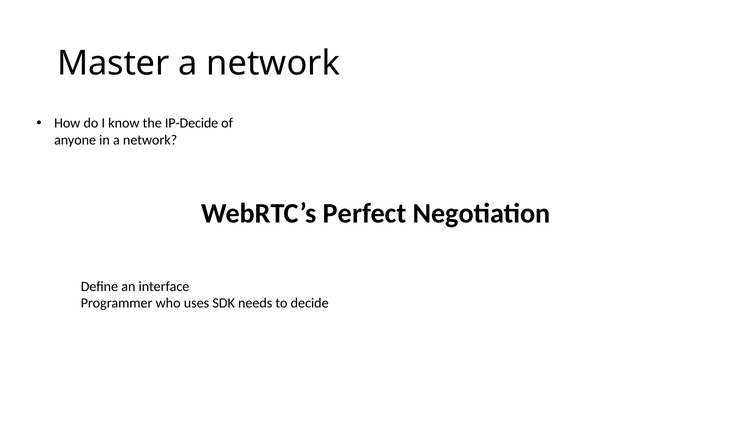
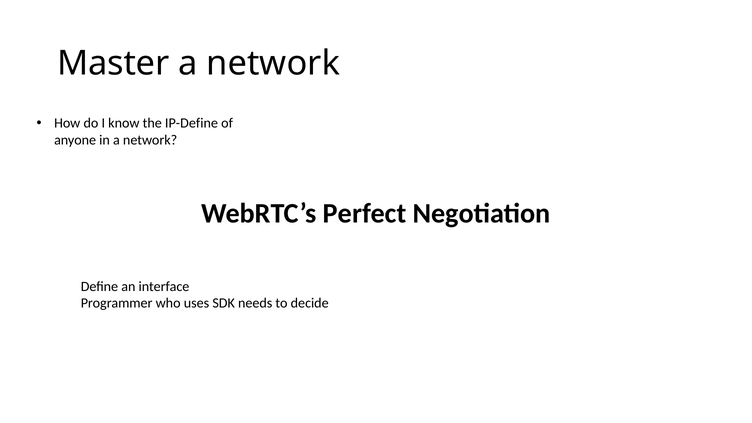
IP-Decide: IP-Decide -> IP-Define (191, 123)
